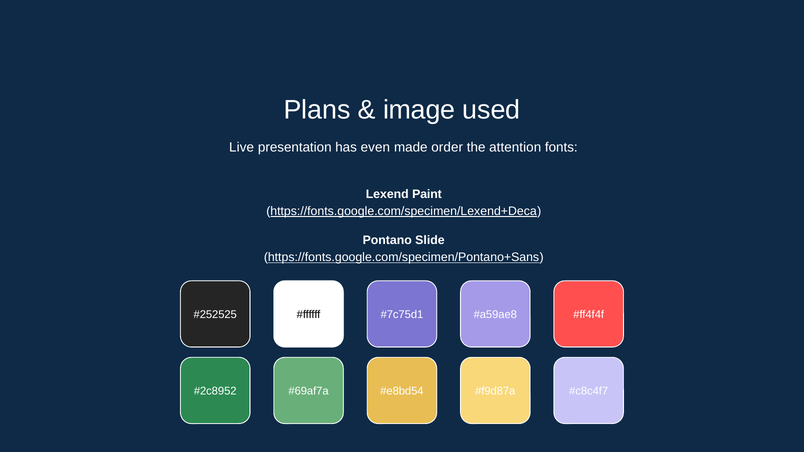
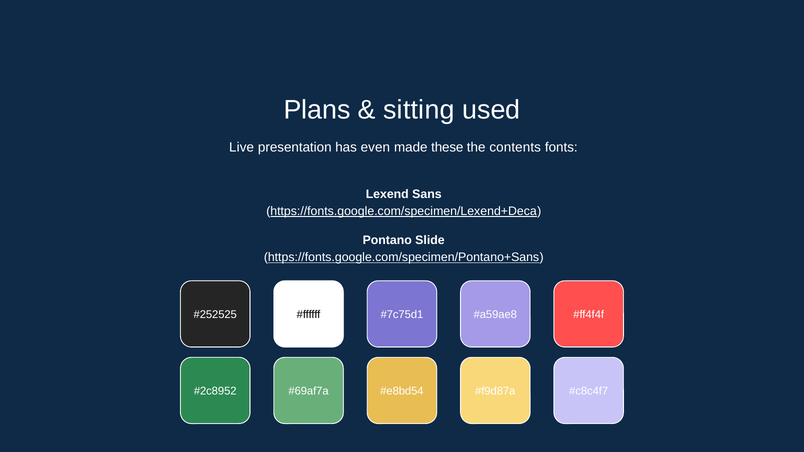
image: image -> sitting (419, 110)
order: order -> these (447, 148)
attention: attention -> contents (515, 148)
Paint: Paint -> Sans (427, 194)
